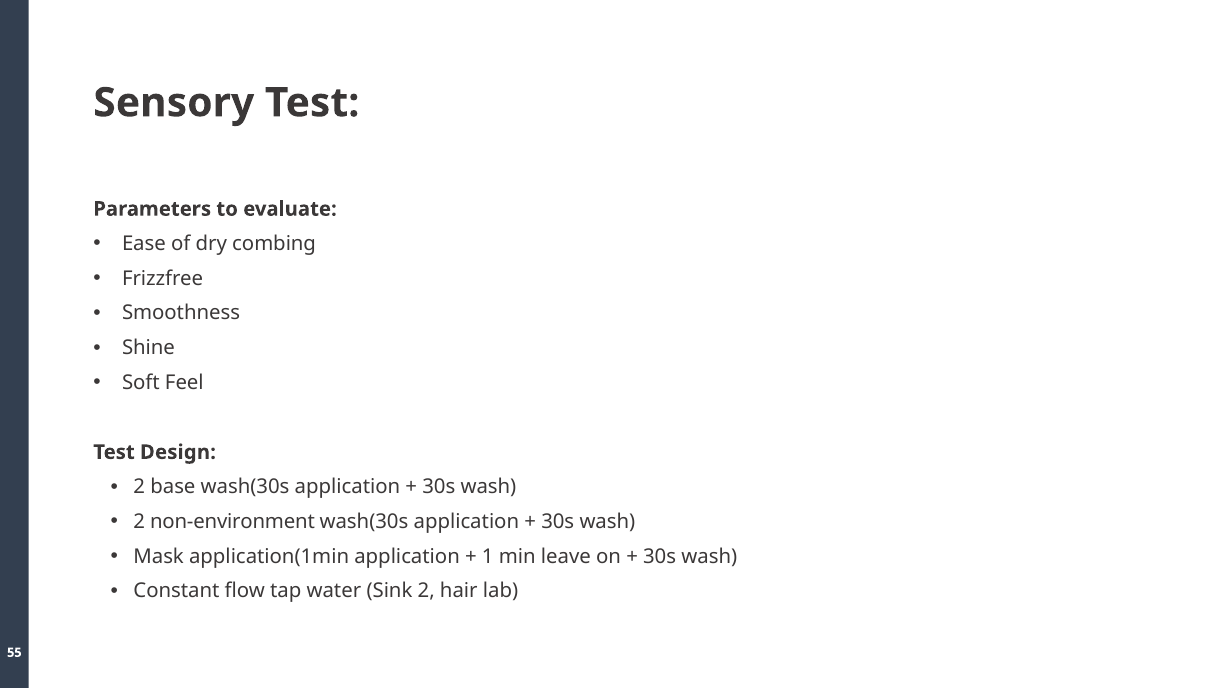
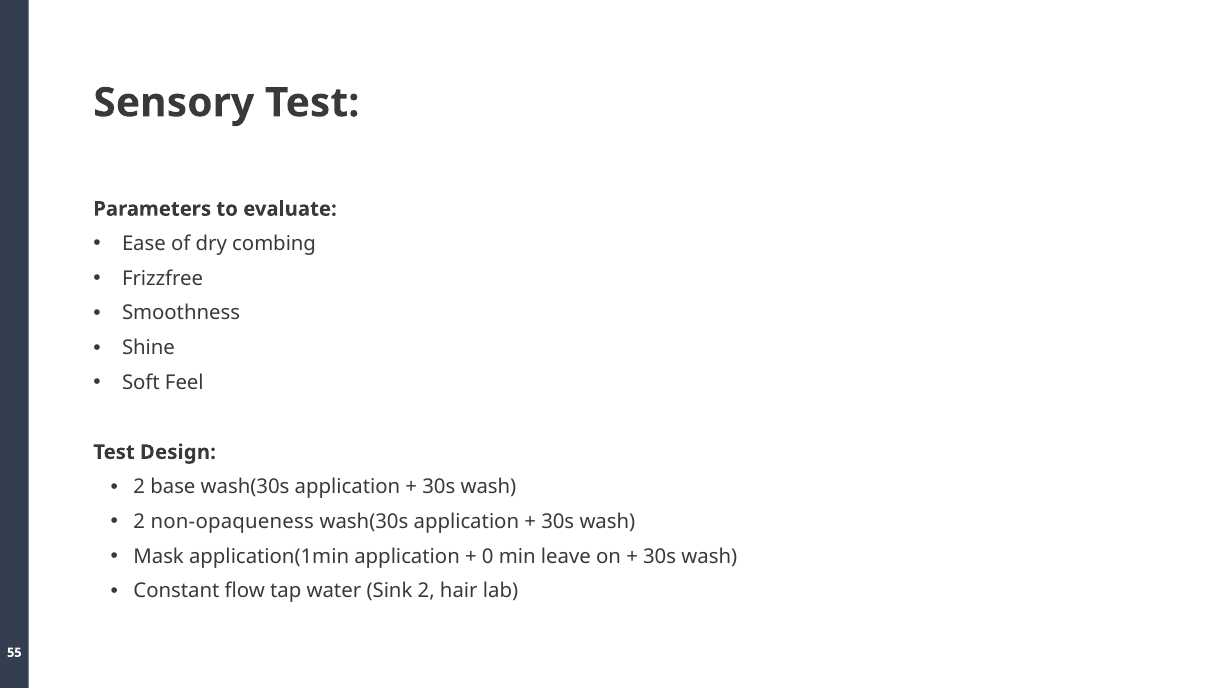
non-environment: non-environment -> non-opaqueness (232, 522)
1: 1 -> 0 (488, 557)
